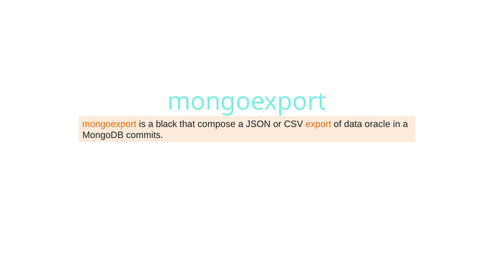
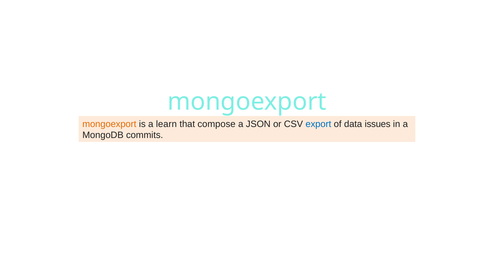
black: black -> learn (166, 124)
export colour: orange -> blue (318, 124)
oracle: oracle -> issues (378, 124)
